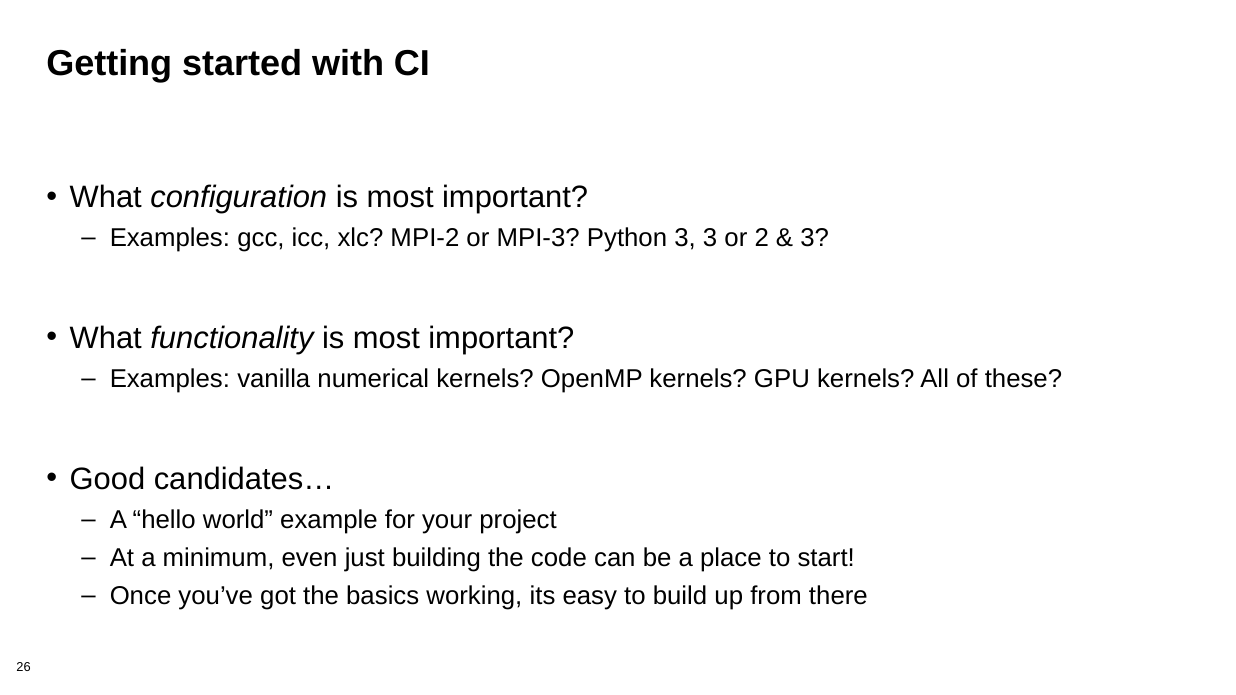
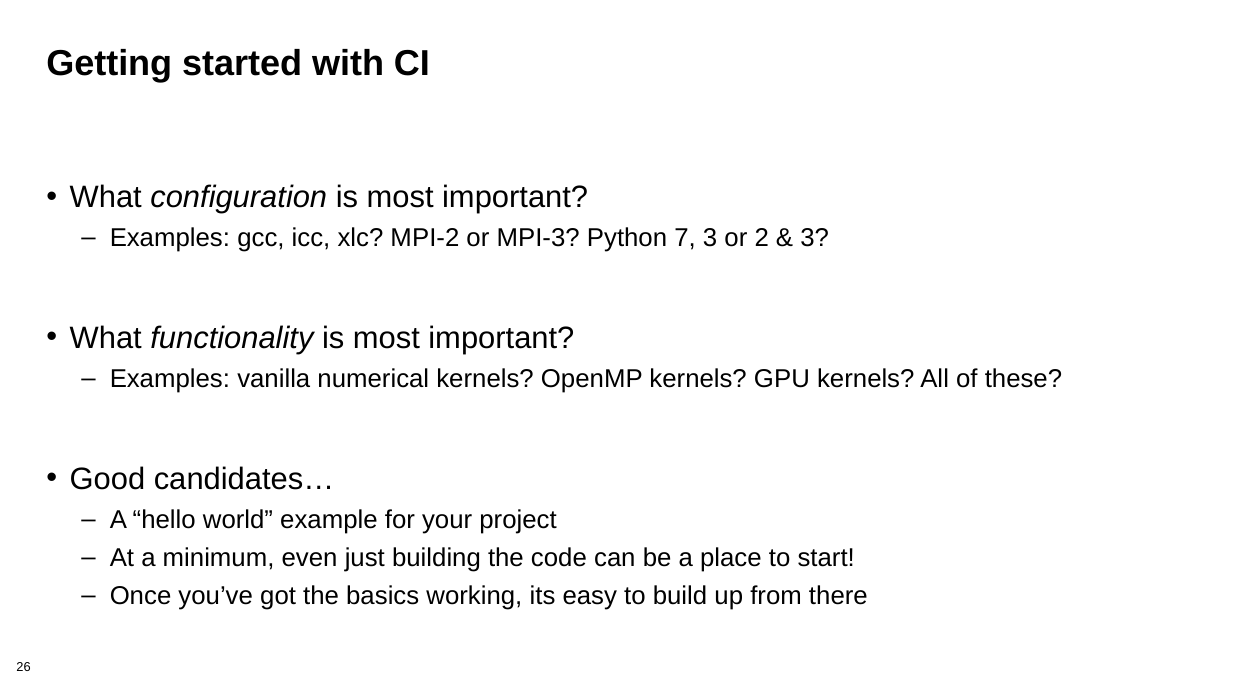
Python 3: 3 -> 7 (685, 238)
